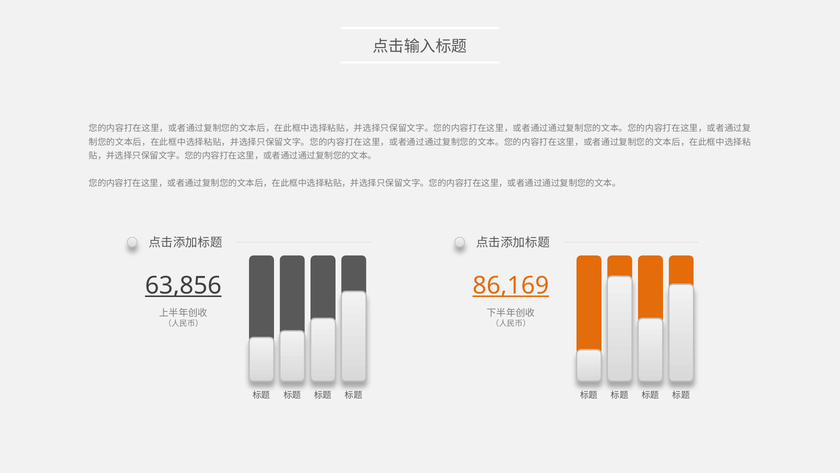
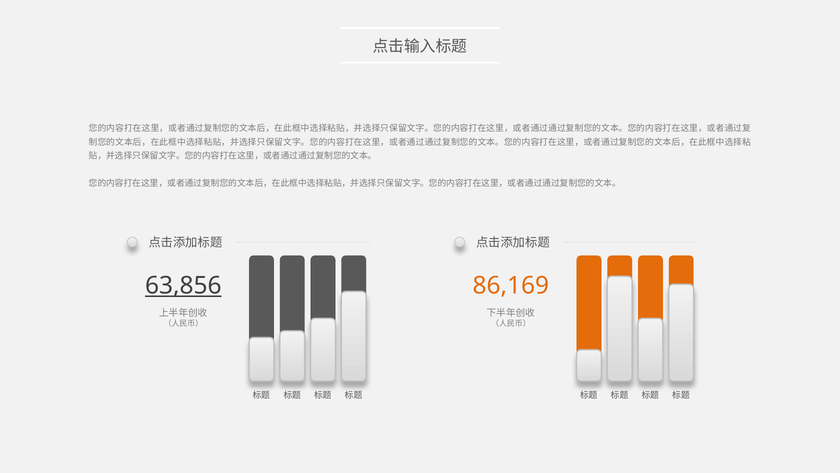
86,169 underline: present -> none (511, 285)
